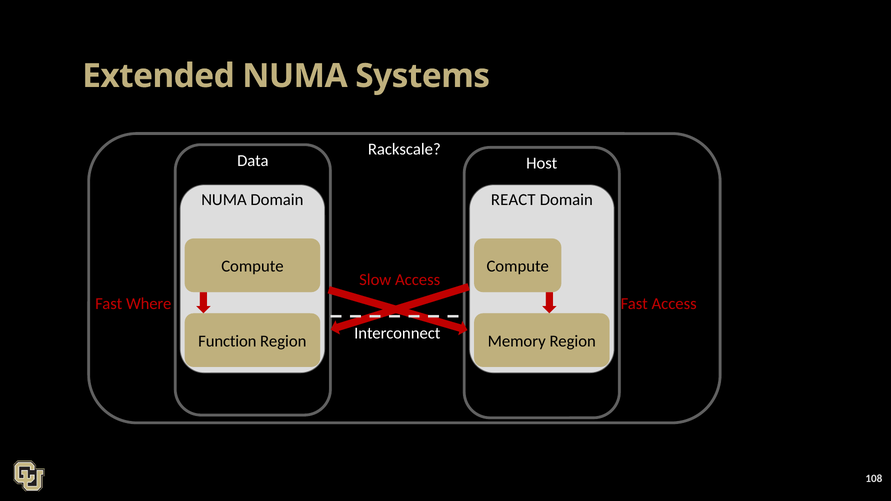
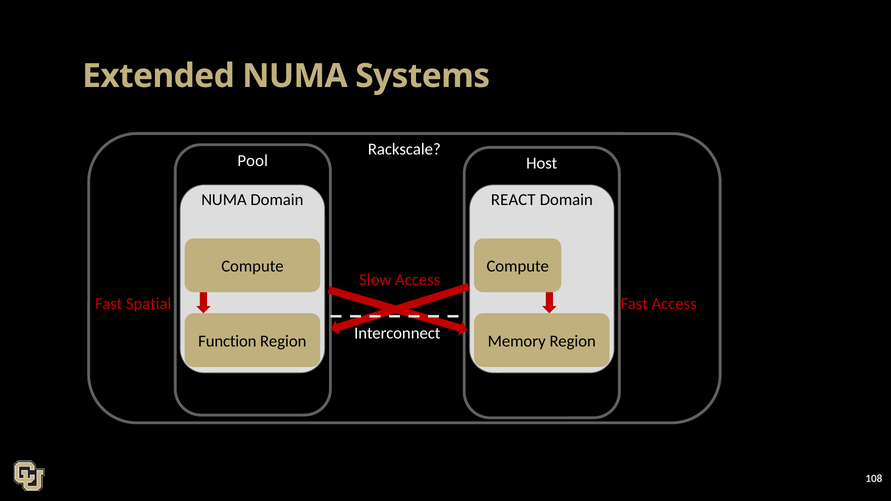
Data: Data -> Pool (253, 161)
Where: Where -> Spatial (149, 304)
